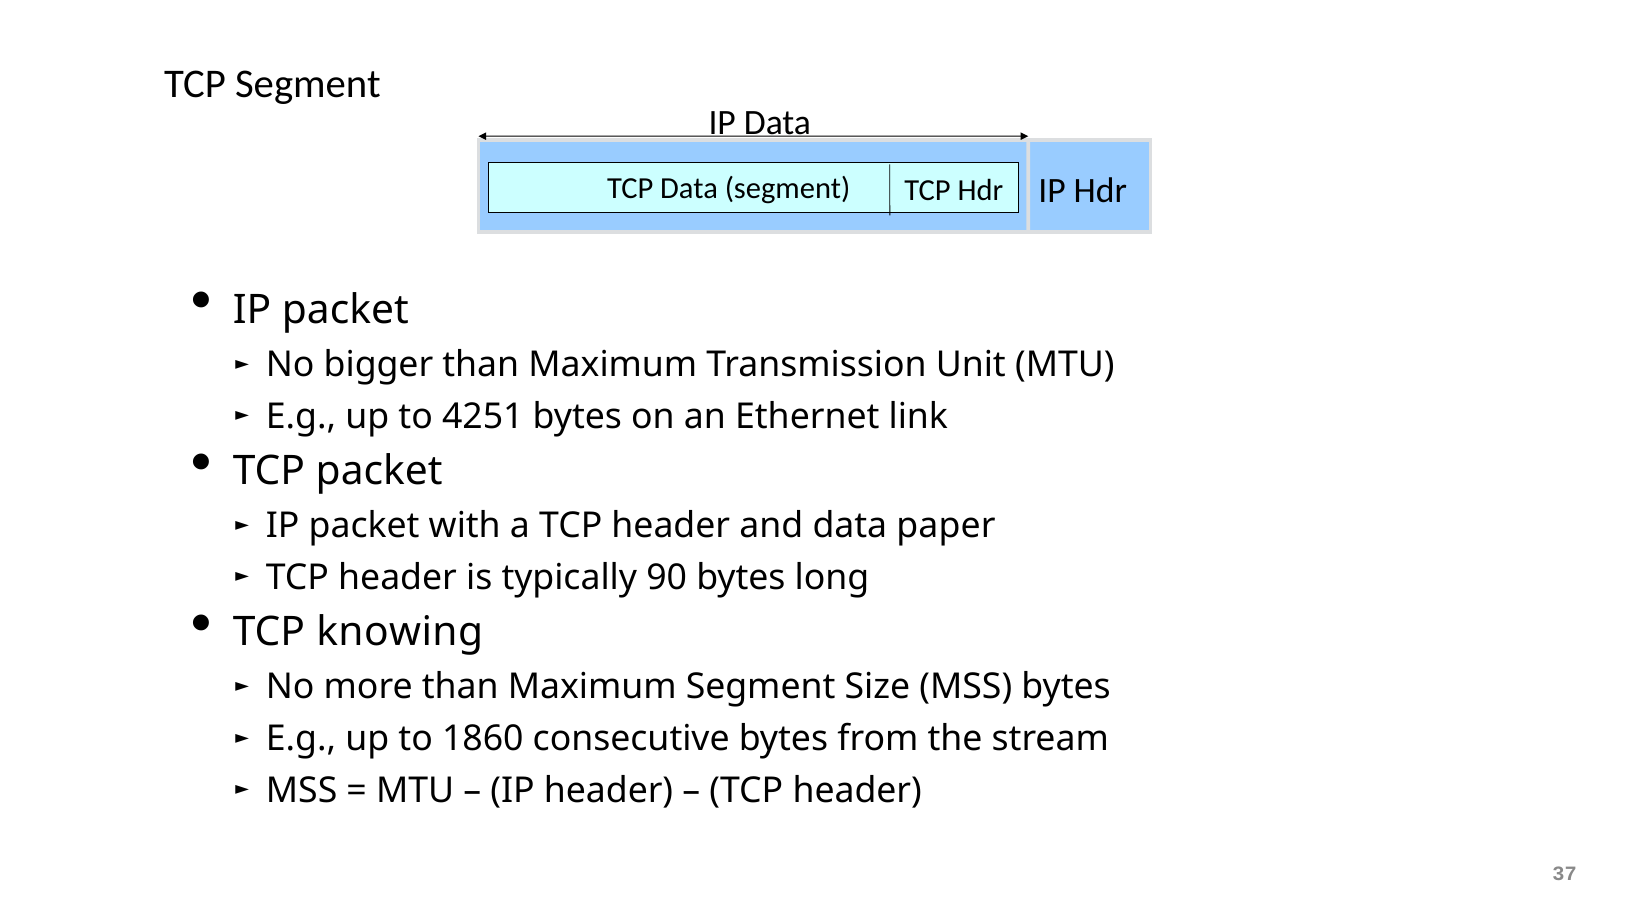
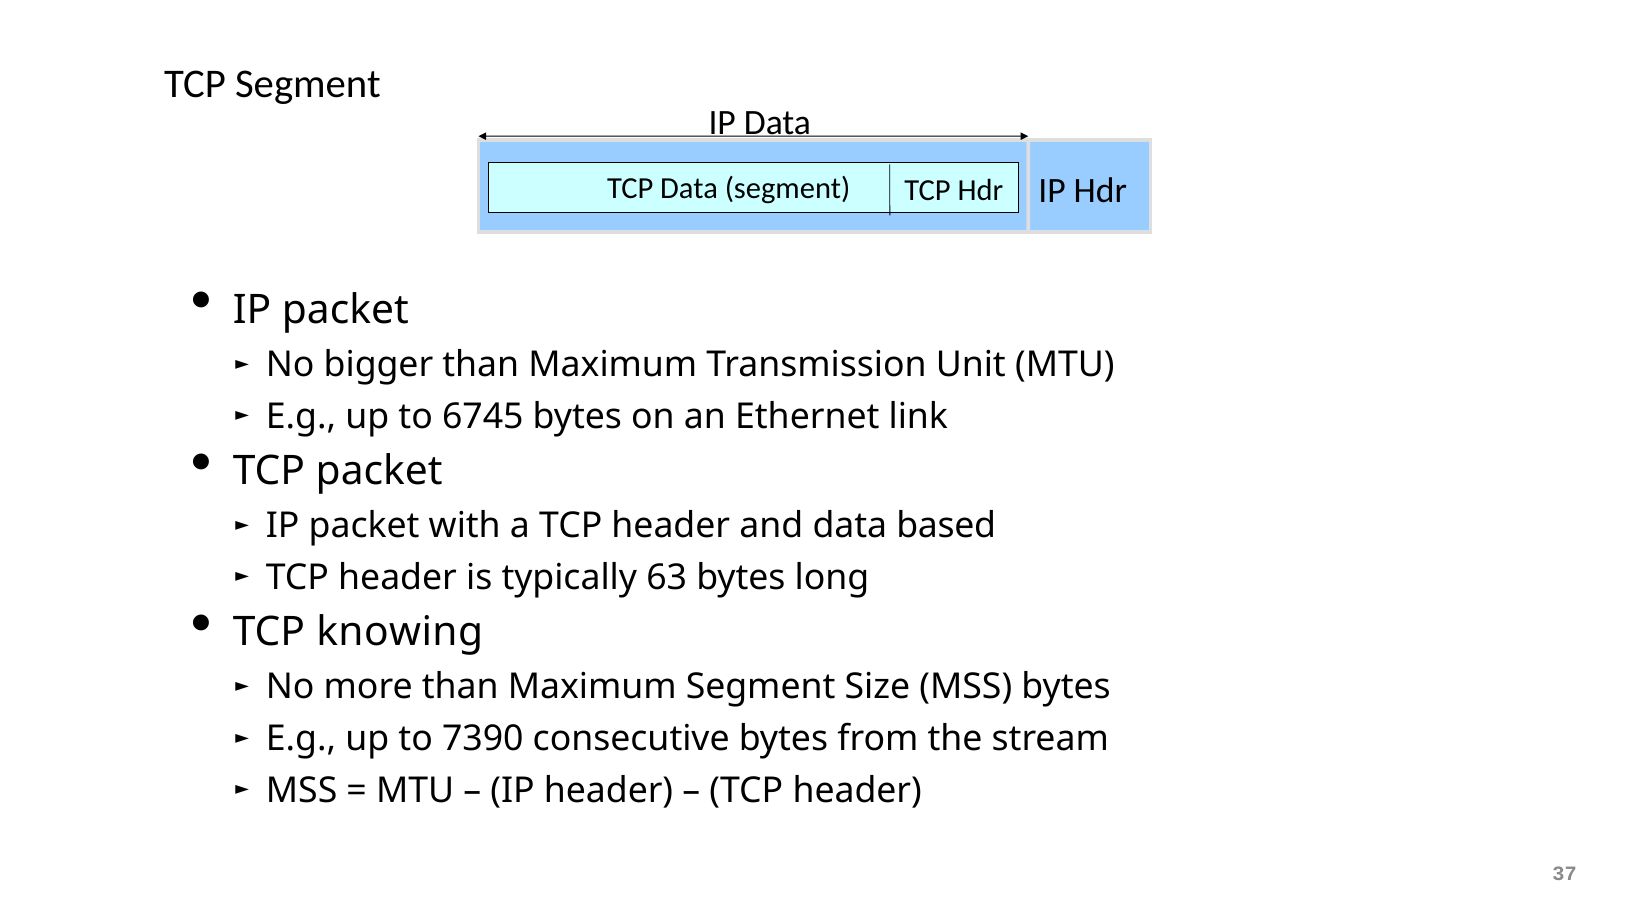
4251: 4251 -> 6745 (483, 416)
paper: paper -> based (946, 526)
90: 90 -> 63 (667, 578)
1860: 1860 -> 7390 (483, 739)
